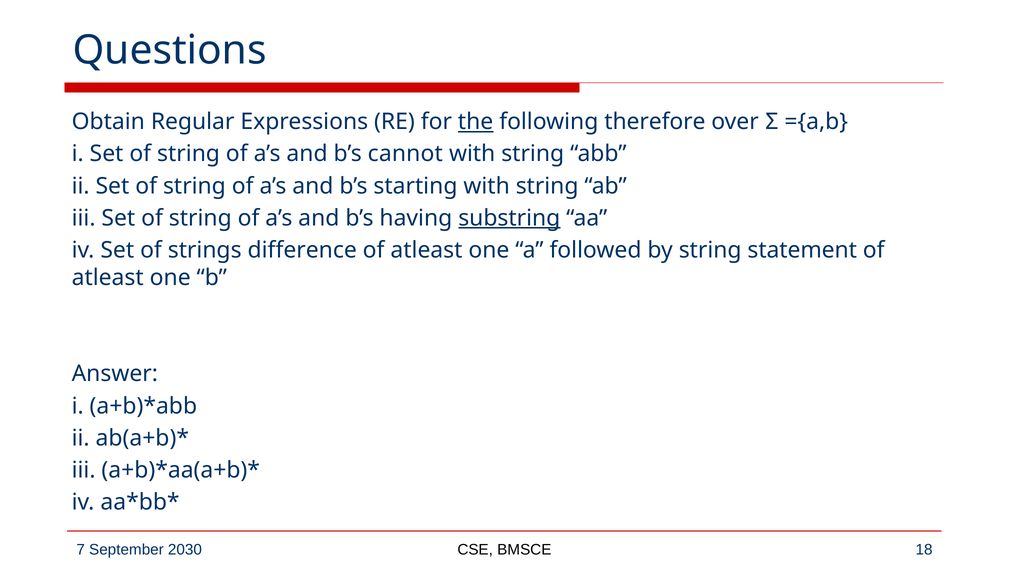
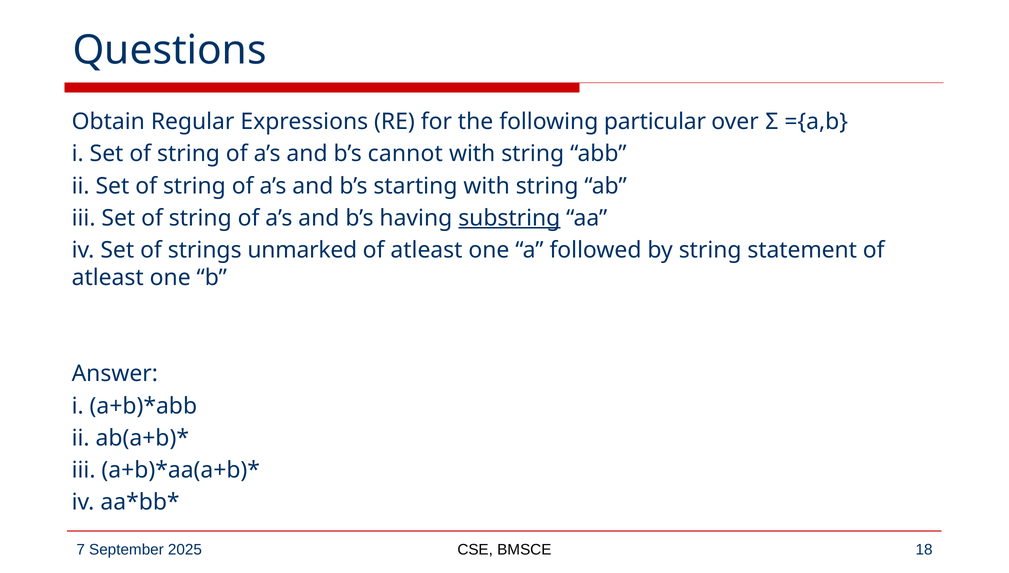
the underline: present -> none (476, 122)
therefore: therefore -> particular (655, 122)
difference: difference -> unmarked (302, 250)
2030: 2030 -> 2025 (185, 550)
